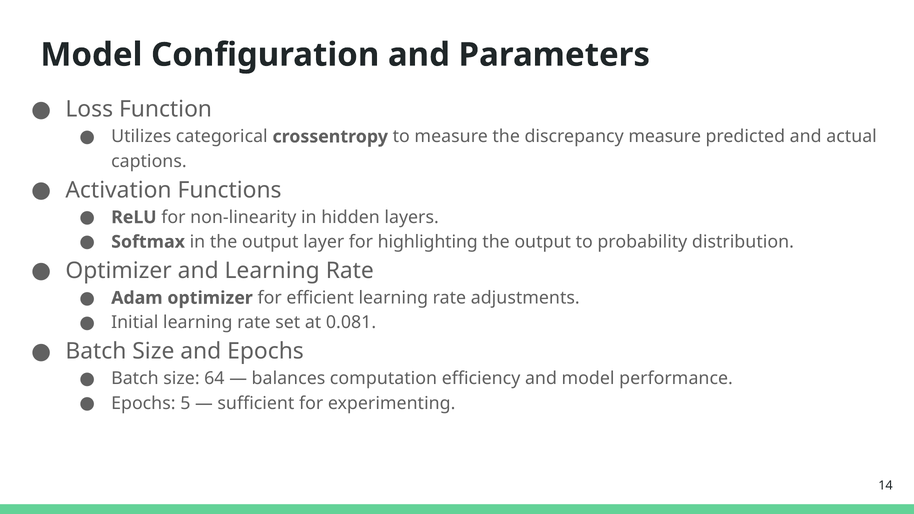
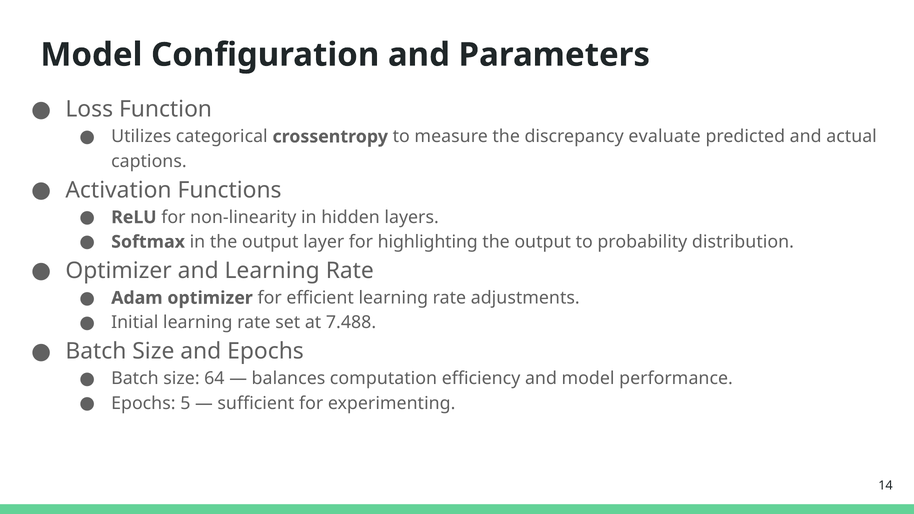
discrepancy measure: measure -> evaluate (665, 137)
0.081: 0.081 -> 7.488 (351, 323)
